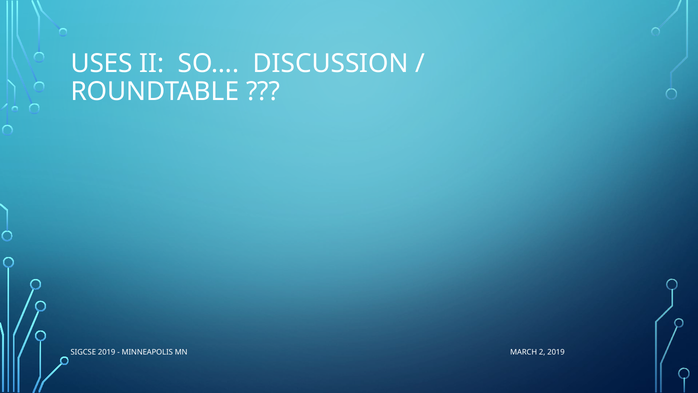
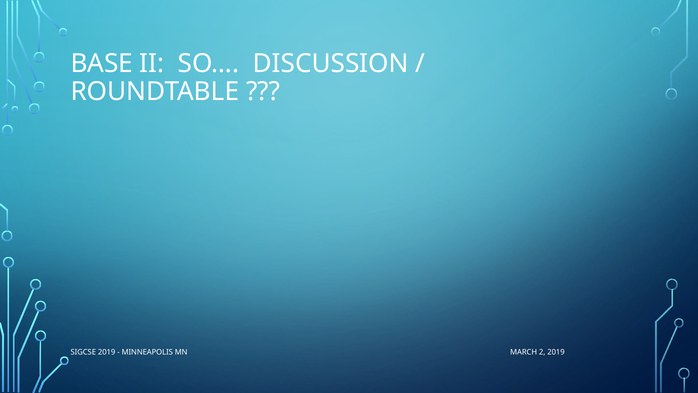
USES: USES -> BASE (102, 63)
